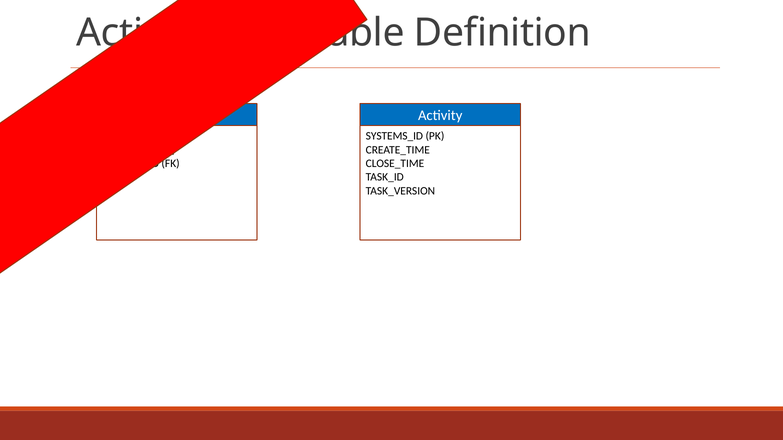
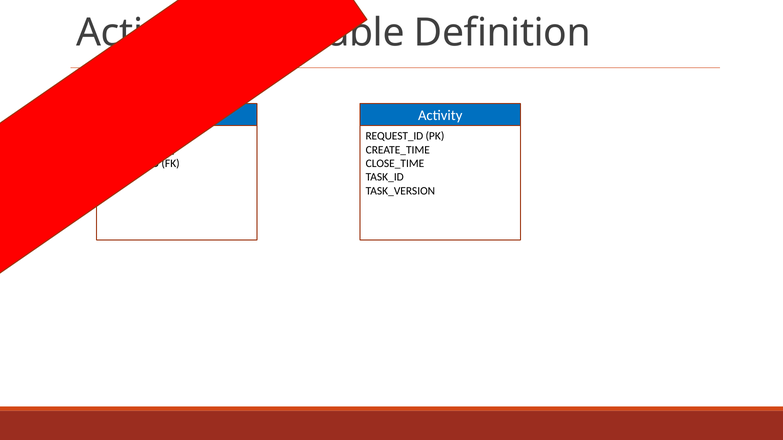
SYSTEMS_ID: SYSTEMS_ID -> REQUEST_ID (394, 136)
